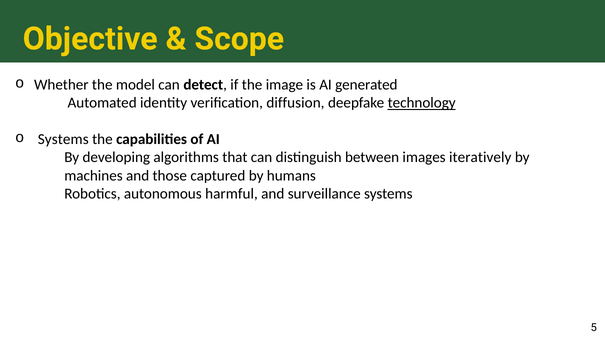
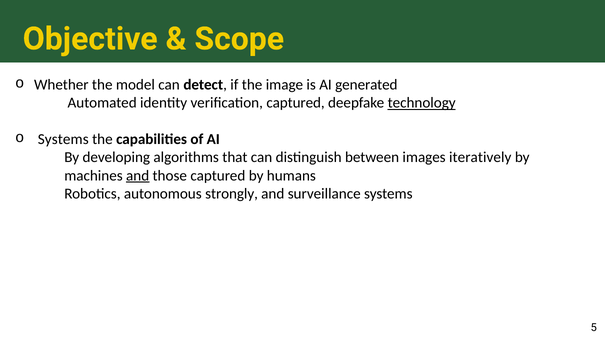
verification diffusion: diffusion -> captured (296, 103)
and underline: none -> present (138, 175)
harmful: harmful -> strongly (232, 193)
